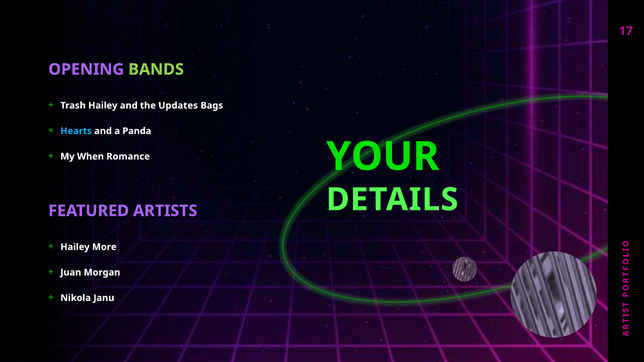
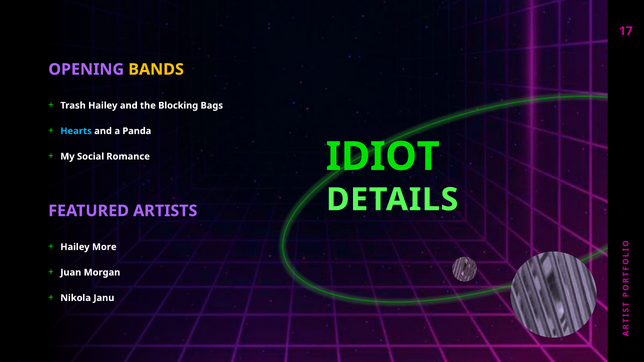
BANDS colour: light green -> yellow (156, 69)
Updates: Updates -> Blocking (178, 106)
YOUR: YOUR -> IDIOT (383, 157)
When: When -> Social (90, 157)
